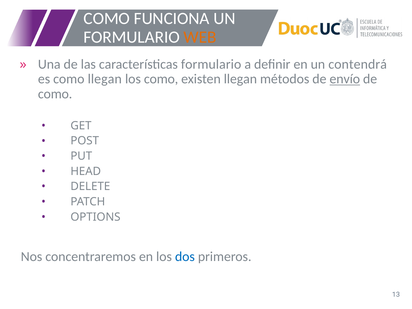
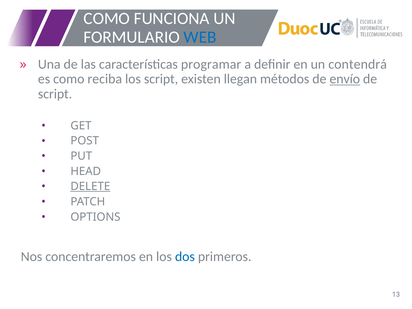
WEB colour: orange -> blue (200, 37)
características formulario: formulario -> programar (211, 64)
como llegan: llegan -> reciba (105, 79)
los como: como -> script (161, 79)
como: como -> script (55, 94)
DELETE underline: none -> present (90, 186)
